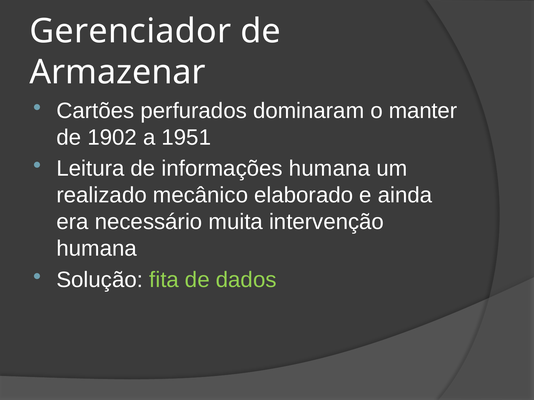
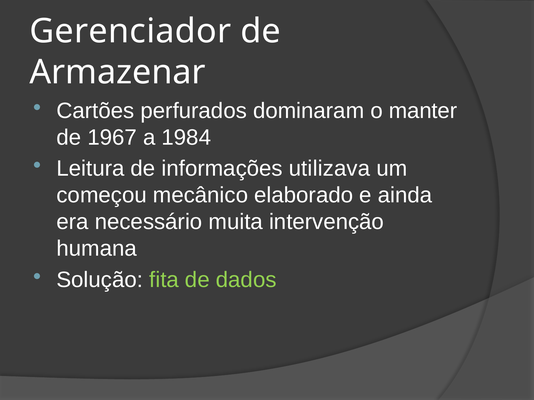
1902: 1902 -> 1967 (112, 138)
1951: 1951 -> 1984 (186, 138)
informações humana: humana -> utilizava (330, 169)
realizado: realizado -> começou (102, 196)
